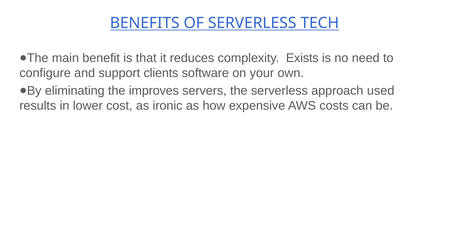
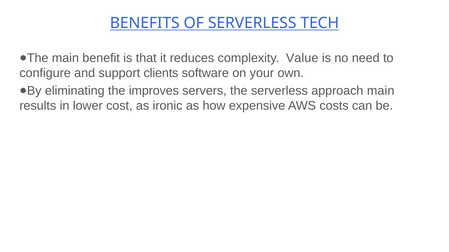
Exists: Exists -> Value (302, 58)
approach used: used -> main (381, 91)
